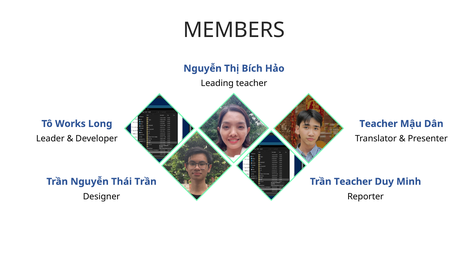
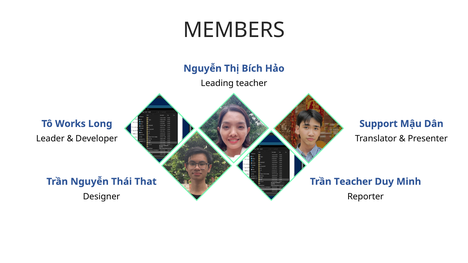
Teacher: Teacher -> Support (379, 124)
Trần: Trần -> That (146, 182)
